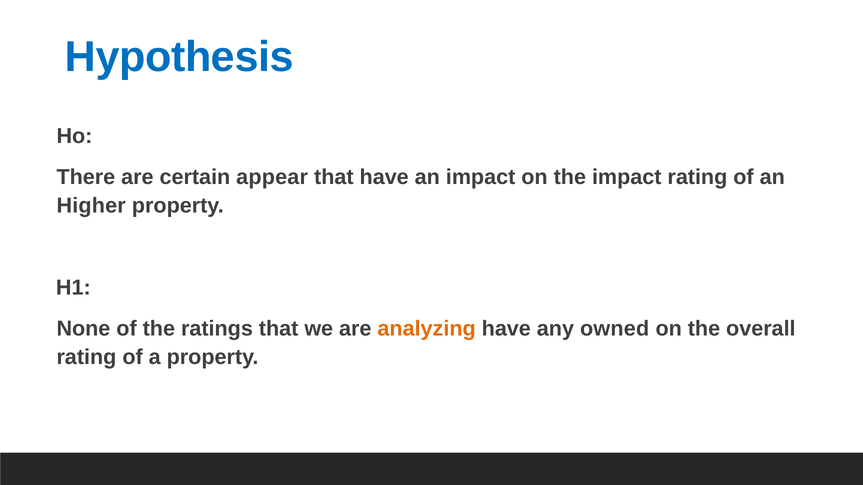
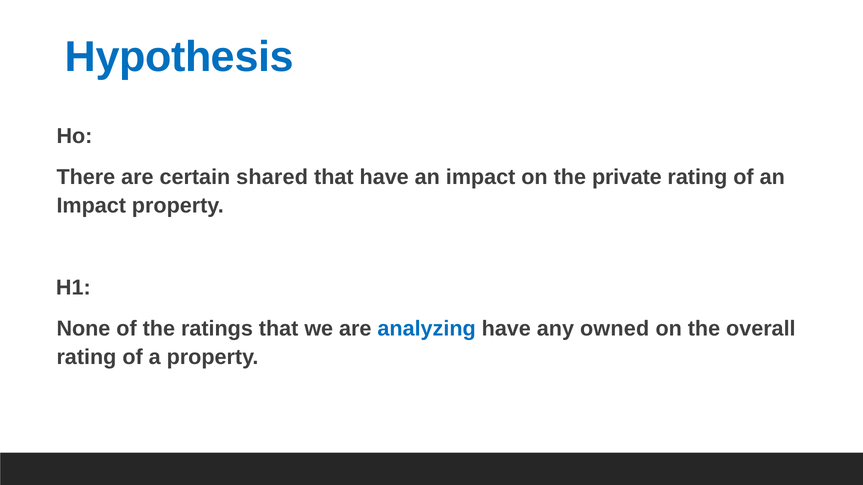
appear: appear -> shared (272, 177)
the impact: impact -> private (627, 177)
Higher: Higher -> Impact (91, 206)
analyzing colour: orange -> blue (427, 329)
